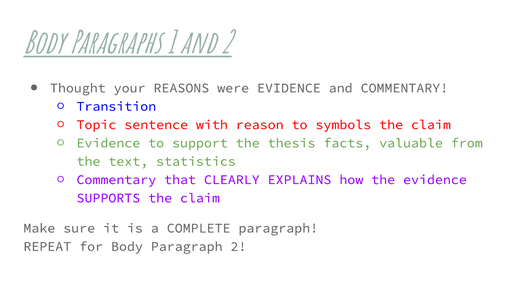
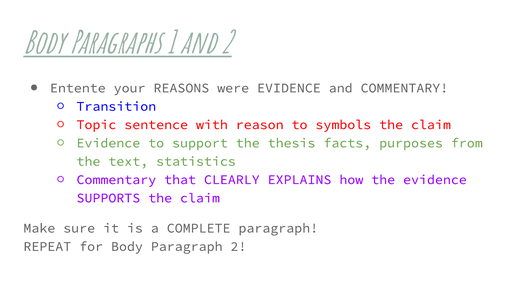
Thought: Thought -> Entente (78, 88)
valuable: valuable -> purposes (411, 143)
